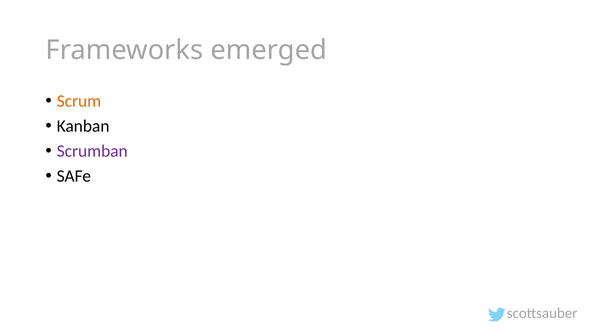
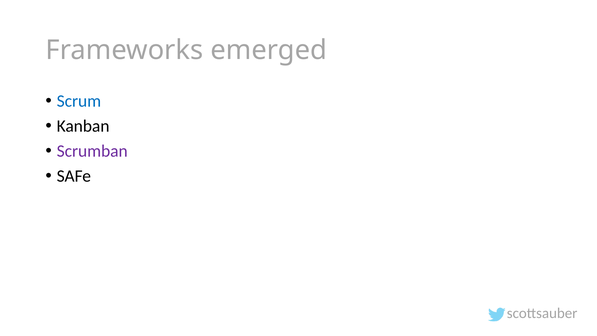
Scrum colour: orange -> blue (79, 101)
